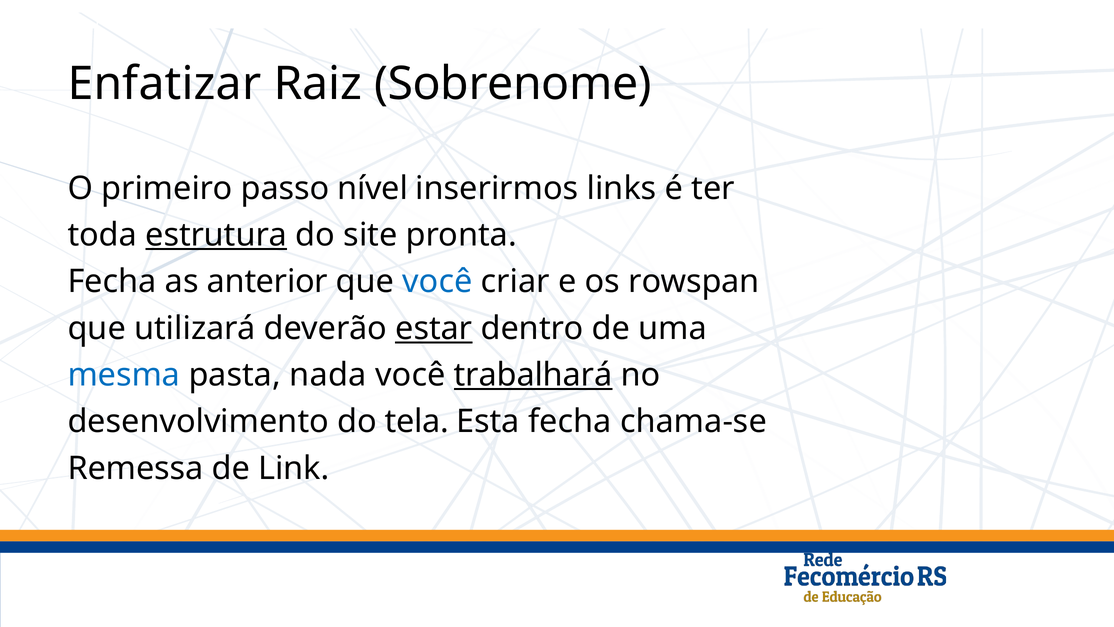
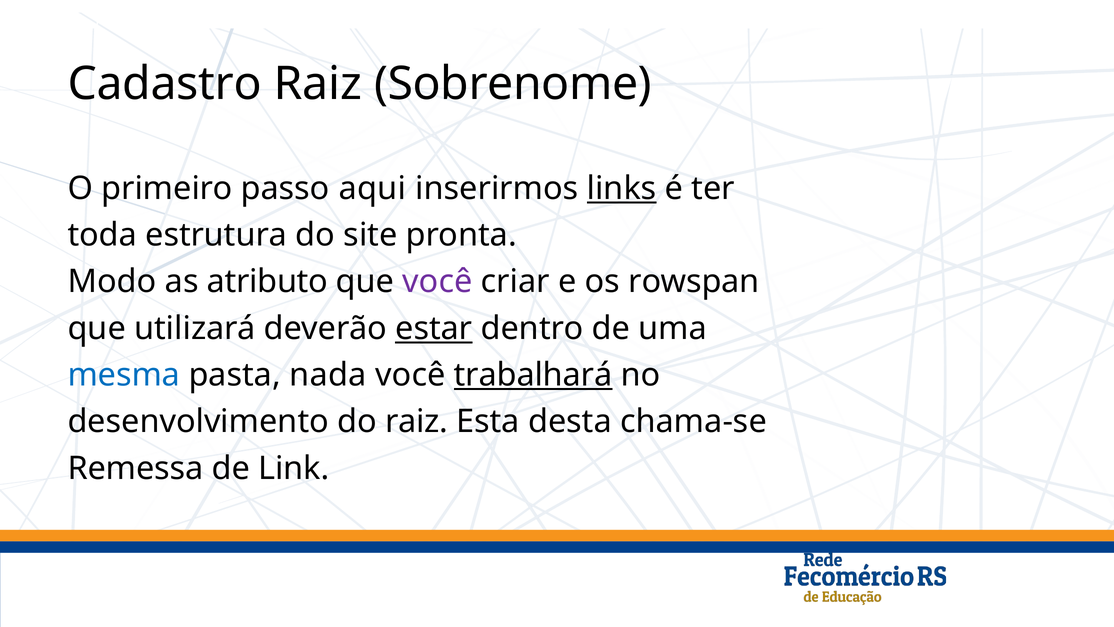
Enfatizar: Enfatizar -> Cadastro (165, 84)
nível: nível -> aqui (372, 188)
links underline: none -> present (622, 188)
estrutura underline: present -> none (216, 235)
Fecha: Fecha -> Modo (112, 282)
anterior: anterior -> atributo (267, 282)
você colour: blue -> purple (437, 282)
do tela: tela -> raiz (417, 421)
Esta fecha: fecha -> desta (570, 421)
